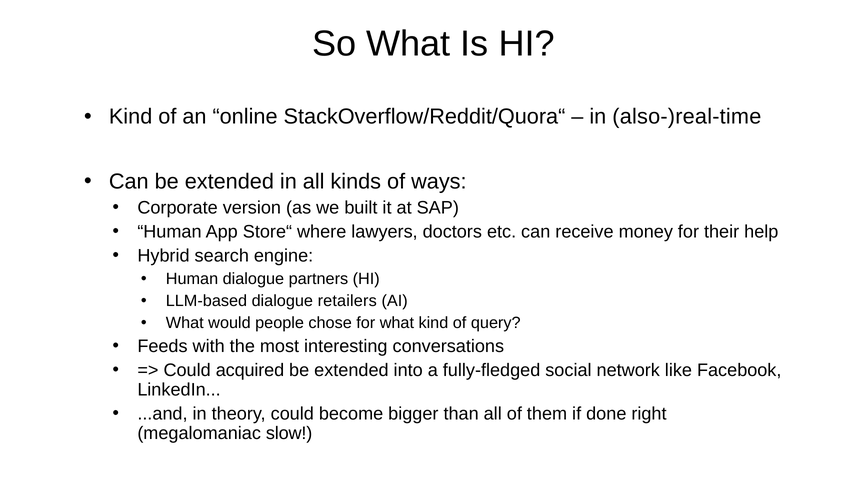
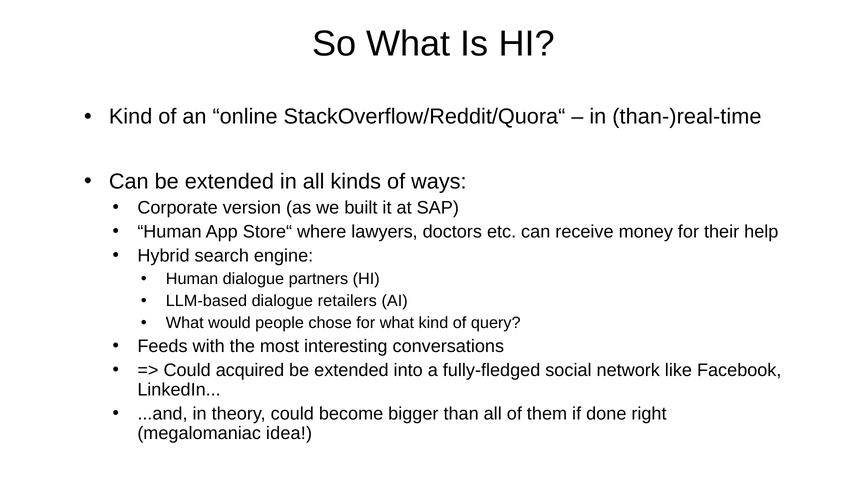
also-)real-time: also-)real-time -> than-)real-time (687, 117)
slow: slow -> idea (289, 433)
